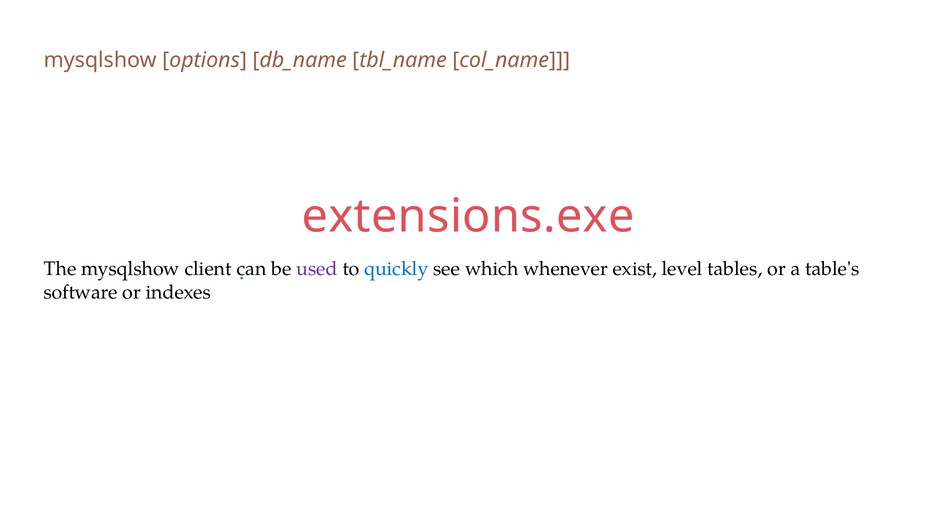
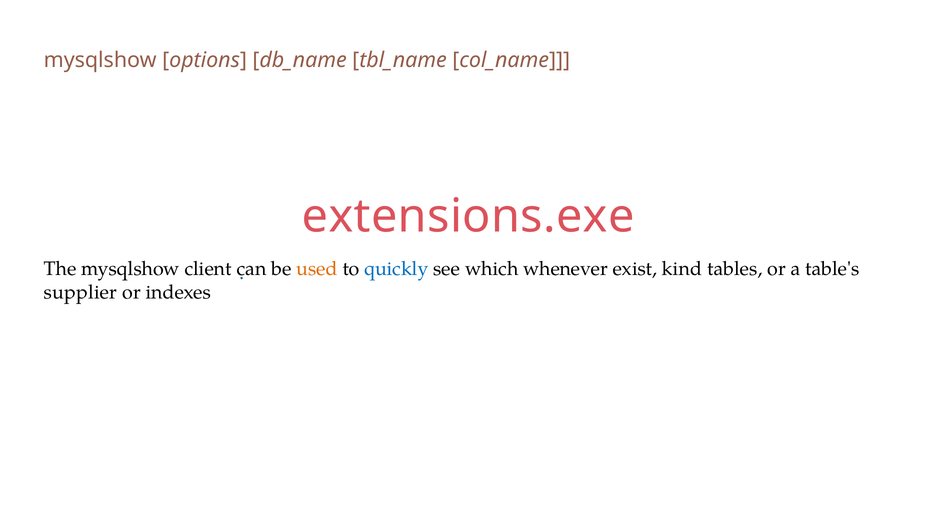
used colour: purple -> orange (317, 269)
level: level -> kind (682, 269)
software: software -> supplier (81, 292)
